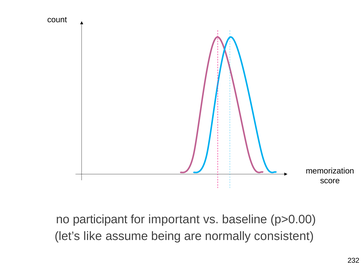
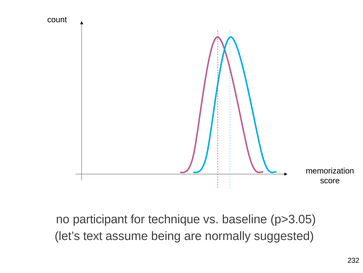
important: important -> technique (174, 219)
p>0.00: p>0.00 -> p>3.05 (293, 219)
like: like -> text (93, 236)
consistent: consistent -> suggested (284, 236)
